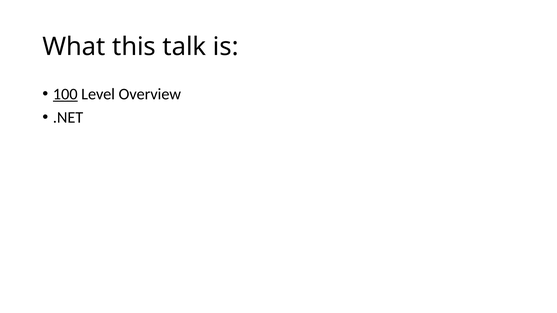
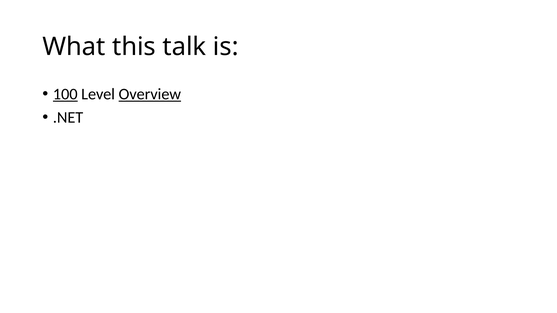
Overview underline: none -> present (150, 94)
